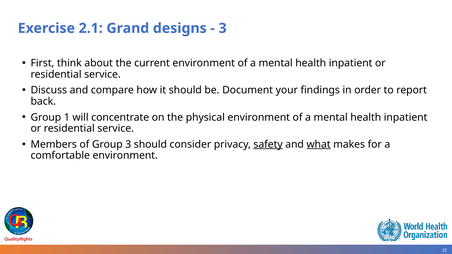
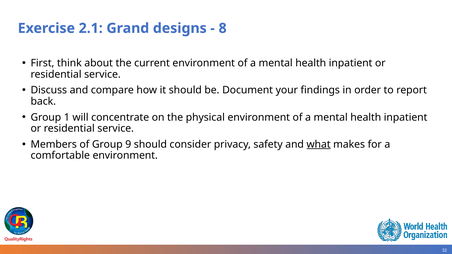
3: 3 -> 8 (223, 28)
Group 3: 3 -> 9 (128, 144)
safety underline: present -> none (268, 144)
